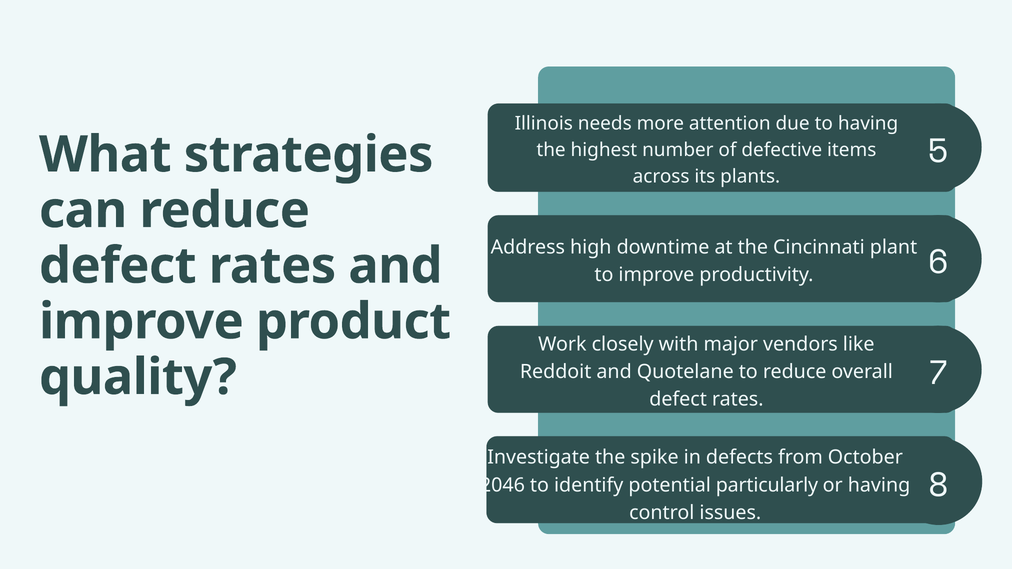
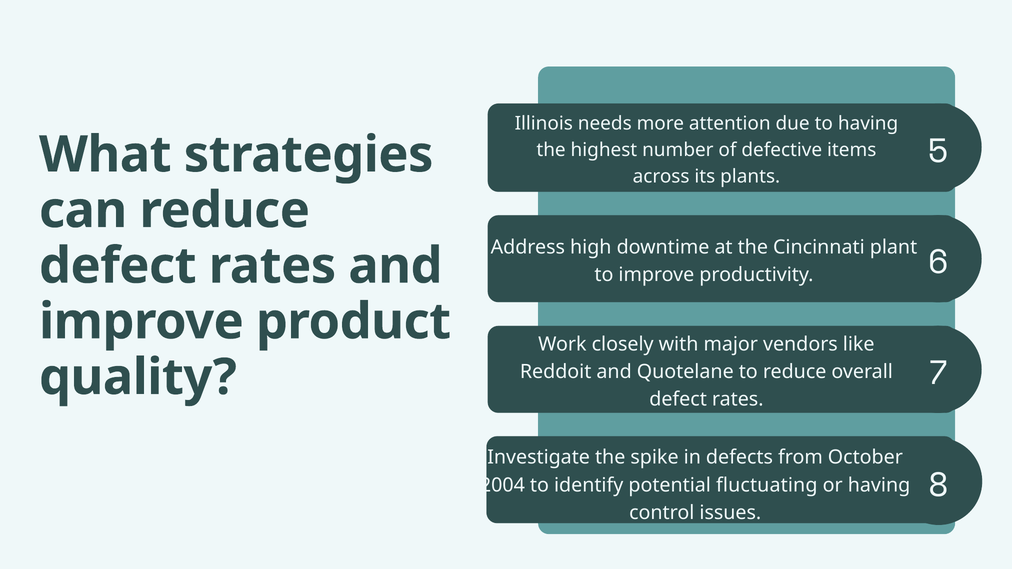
2046: 2046 -> 2004 (502, 485)
particularly: particularly -> fluctuating (767, 485)
